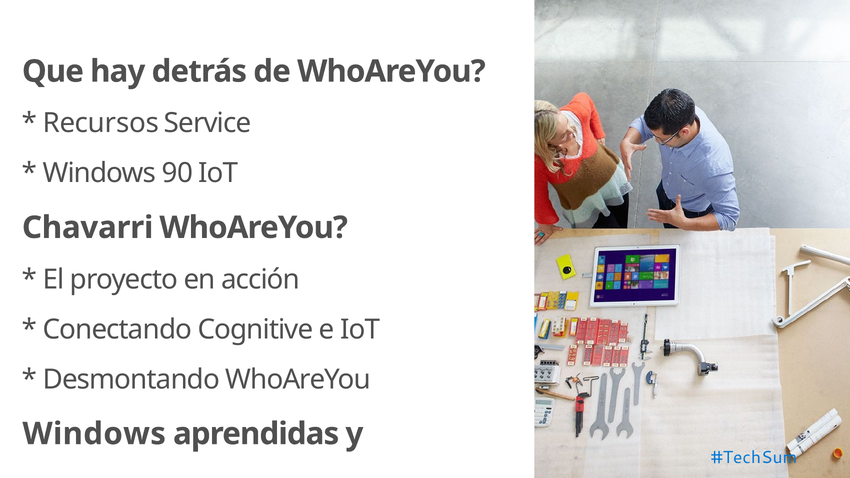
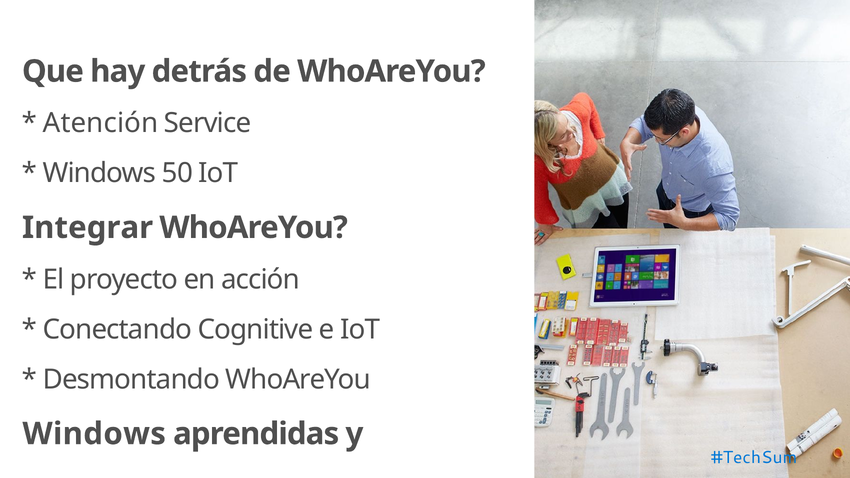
Recursos: Recursos -> Atención (101, 123)
90: 90 -> 50 (177, 173)
Chavarri: Chavarri -> Integrar (88, 228)
